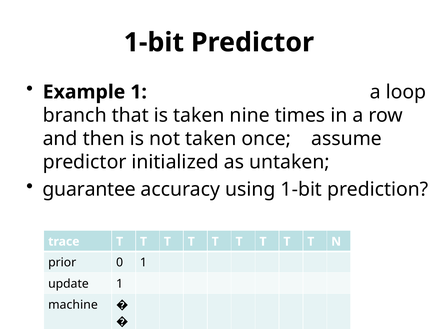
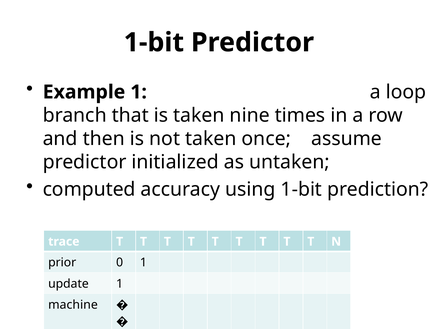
guarantee: guarantee -> computed (89, 189)
